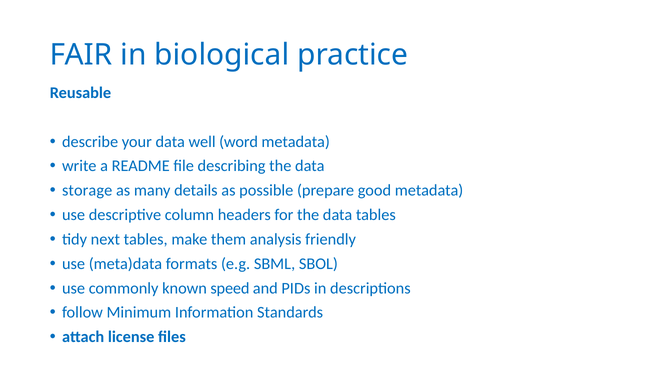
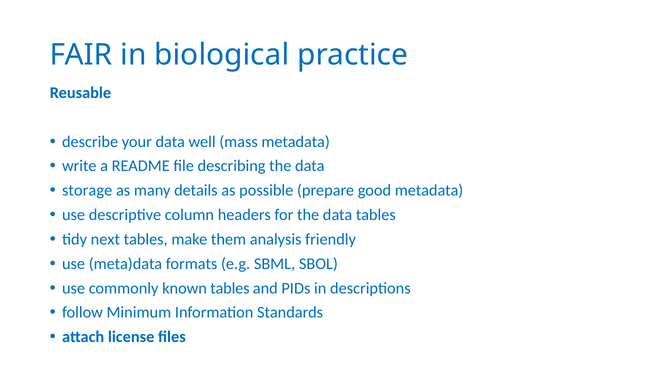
word: word -> mass (239, 142)
known speed: speed -> tables (230, 288)
